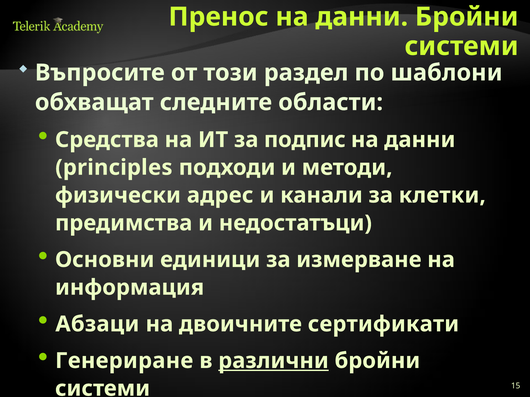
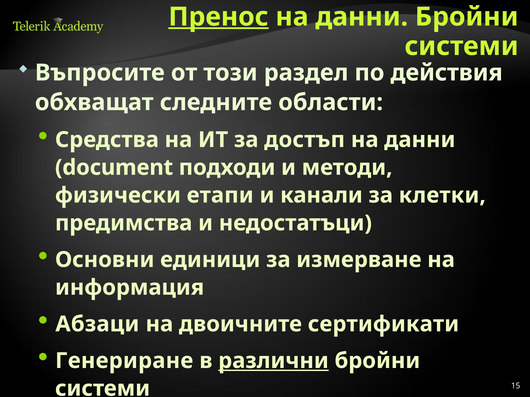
Пренос underline: none -> present (218, 17)
шаблони: шаблони -> действия (447, 73)
подпис: подпис -> достъп (305, 140)
principles: principles -> document (114, 168)
адрес: адрес -> етапи (220, 196)
